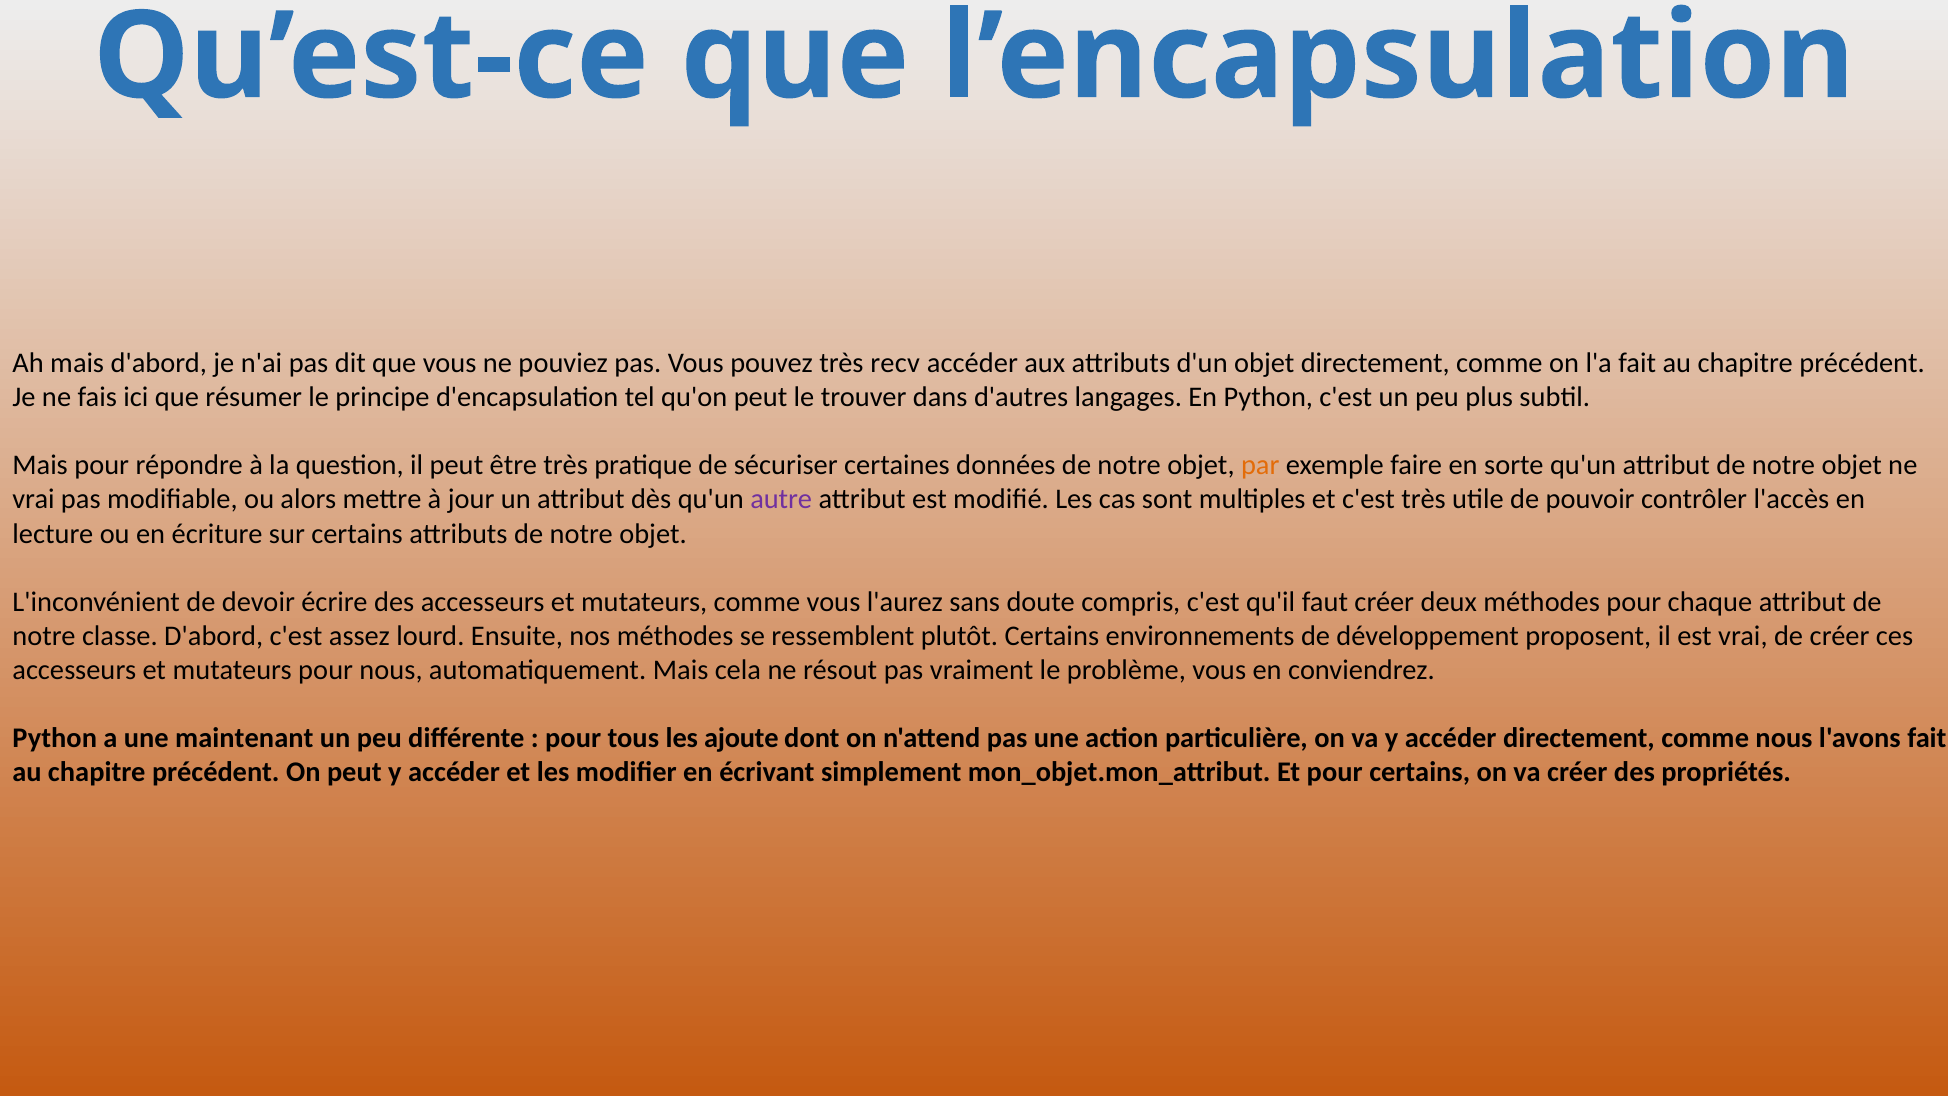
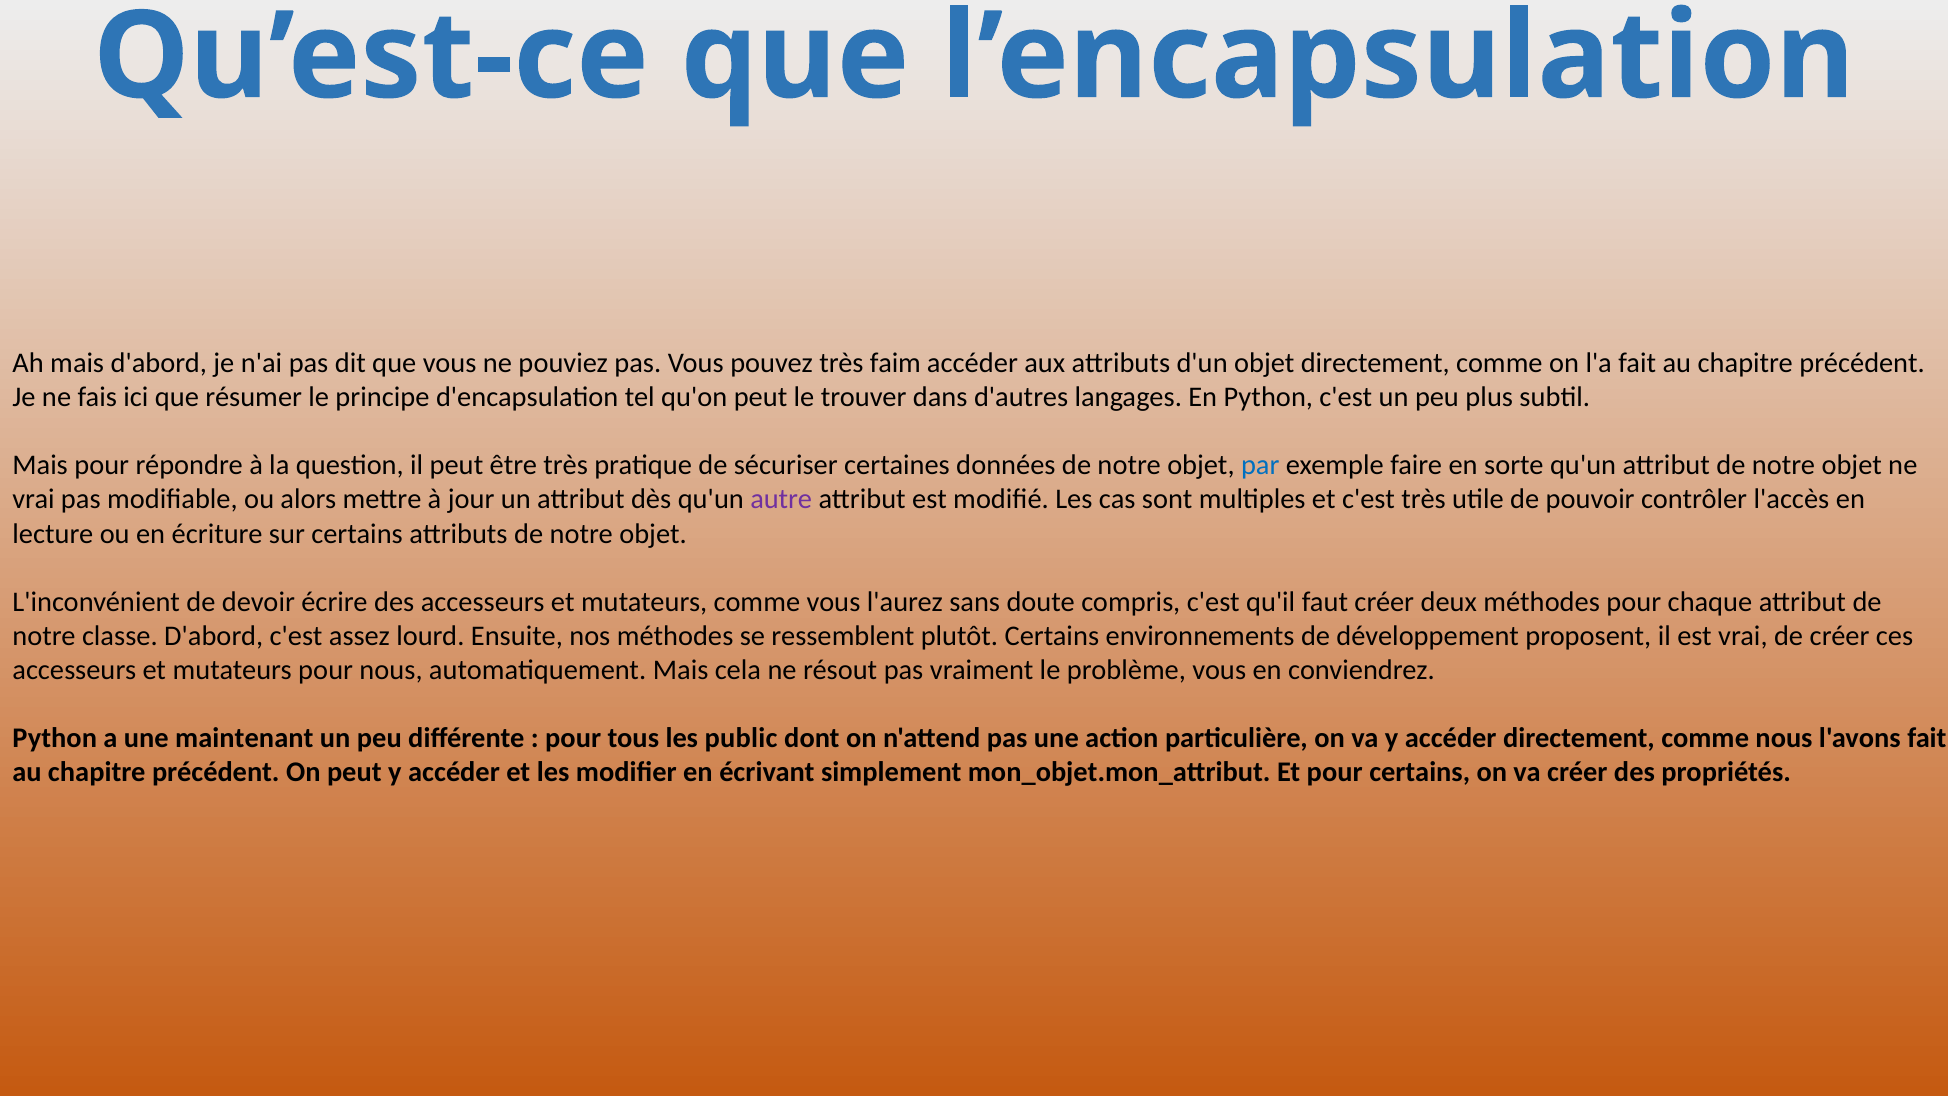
recv: recv -> faim (895, 363)
par colour: orange -> blue (1260, 465)
ajoute: ajoute -> public (741, 738)
